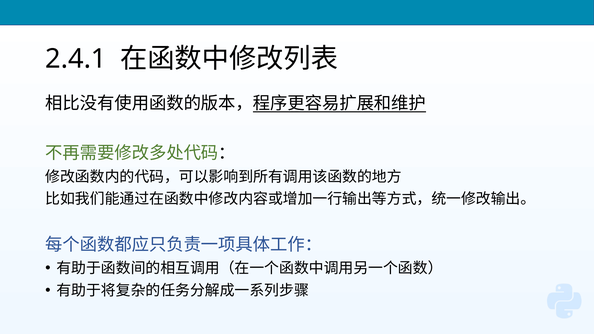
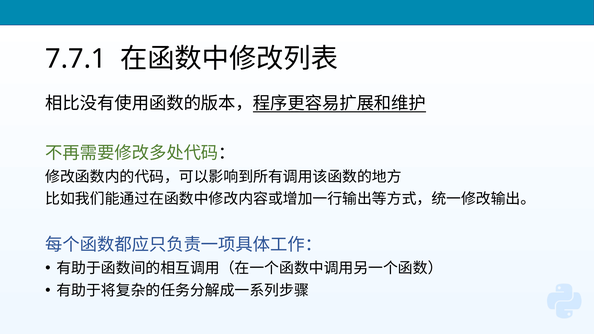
2.4.1: 2.4.1 -> 7.7.1 (76, 59)
